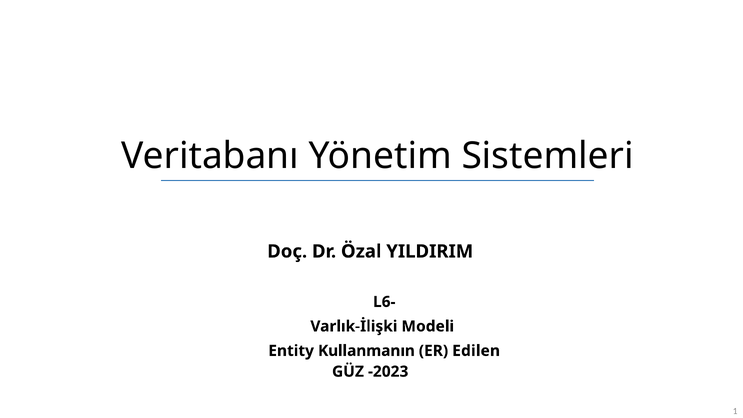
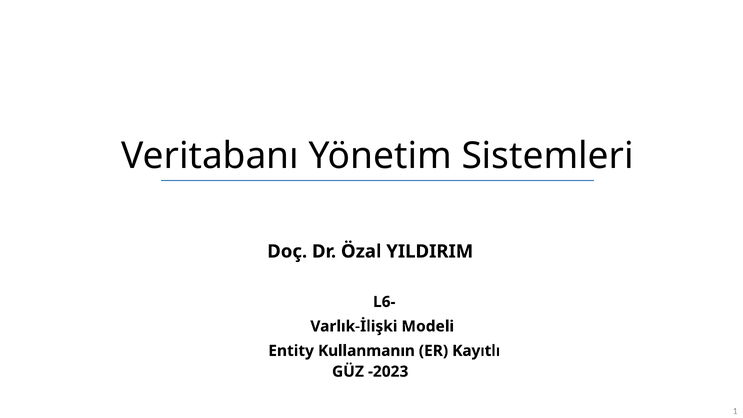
Edilen: Edilen -> Kayıtlı (476, 351)
